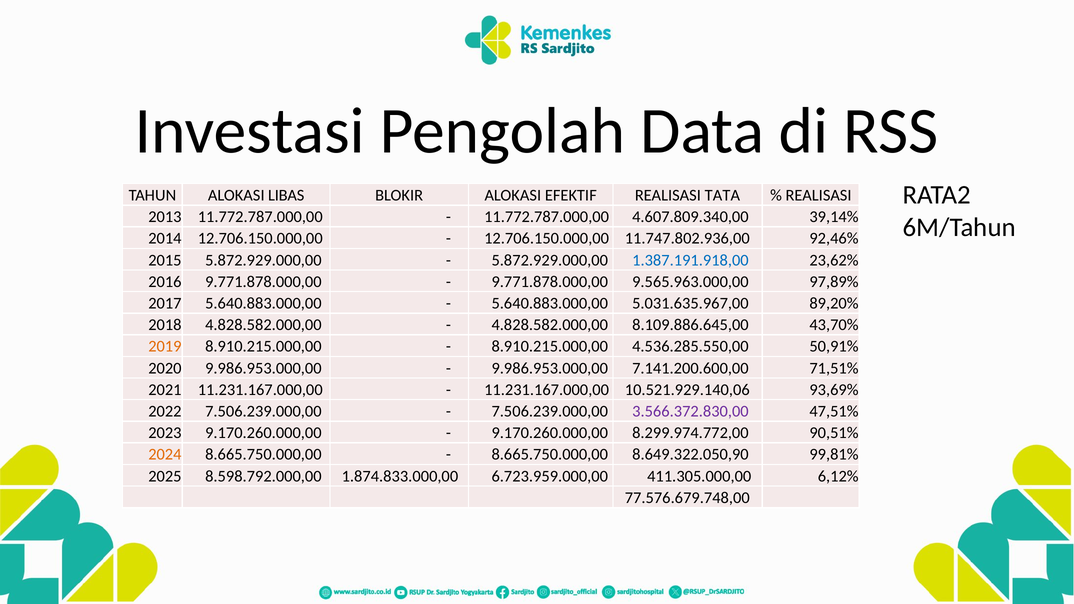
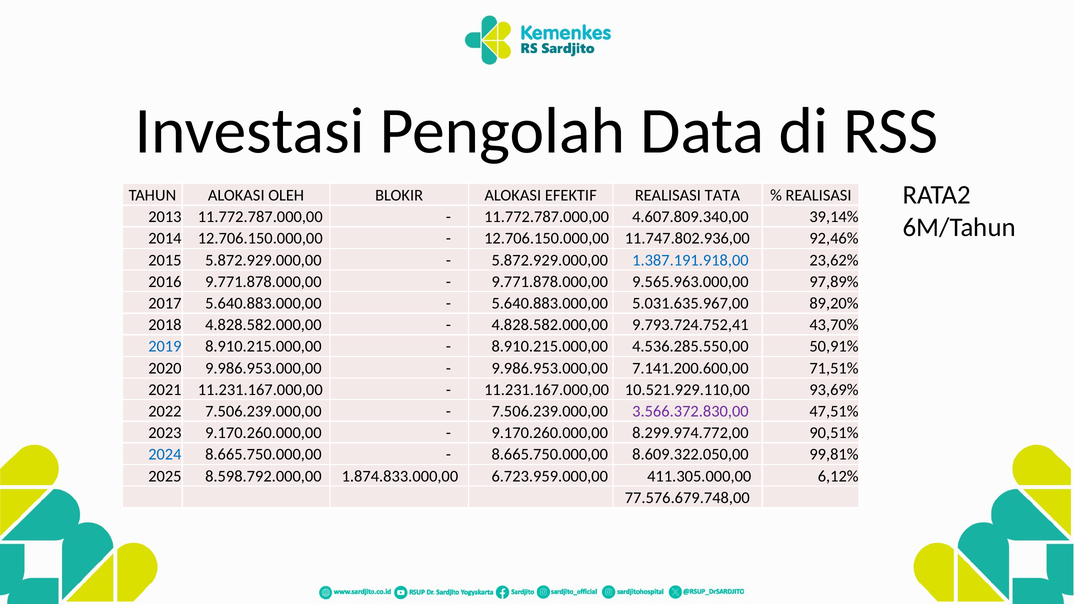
LIBAS: LIBAS -> OLEH (286, 195)
8.109.886.645,00: 8.109.886.645,00 -> 9.793.724.752,41 (690, 325)
2019 colour: orange -> blue (165, 347)
10.521.929.140,06: 10.521.929.140,06 -> 10.521.929.110,00 (687, 390)
2024 colour: orange -> blue (165, 455)
8.649.322.050,90: 8.649.322.050,90 -> 8.609.322.050,00 (690, 455)
